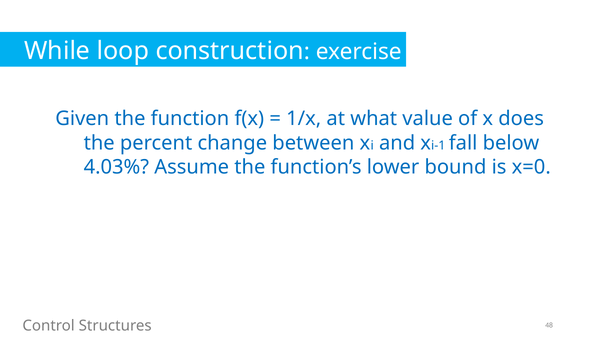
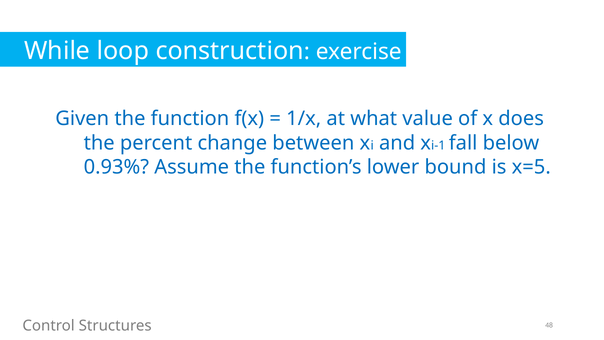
4.03%: 4.03% -> 0.93% (116, 167)
x=0: x=0 -> x=5 (531, 167)
